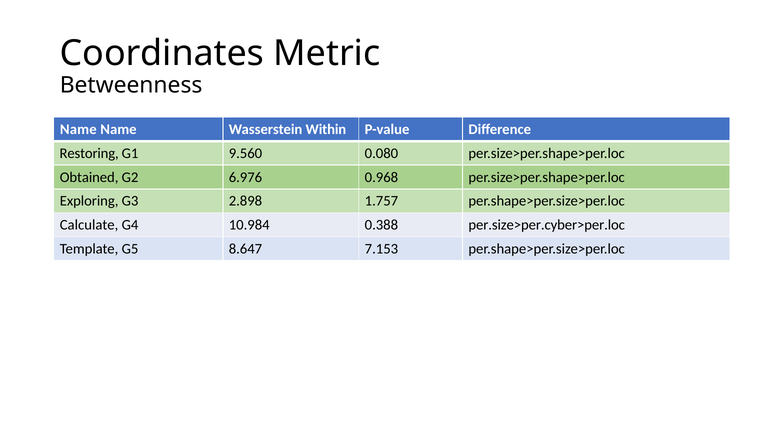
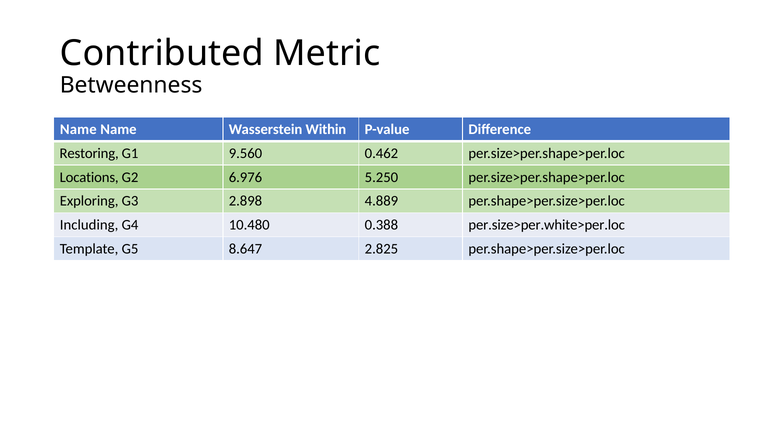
Coordinates: Coordinates -> Contributed (162, 54)
0.080: 0.080 -> 0.462 (381, 153)
Obtained: Obtained -> Locations (89, 177)
0.968: 0.968 -> 5.250 (381, 177)
1.757: 1.757 -> 4.889 (381, 201)
Calculate: Calculate -> Including (89, 225)
10.984: 10.984 -> 10.480 (249, 225)
per.size>per.cyber>per.loc: per.size>per.cyber>per.loc -> per.size>per.white>per.loc (547, 225)
7.153: 7.153 -> 2.825 (381, 249)
